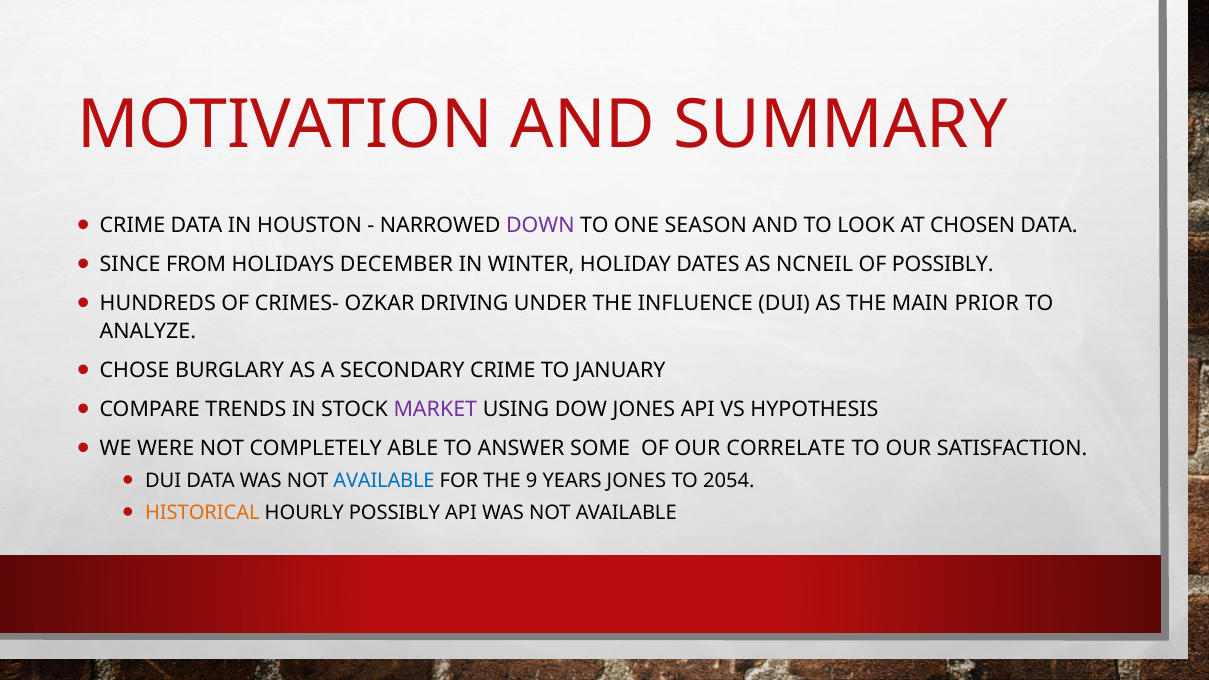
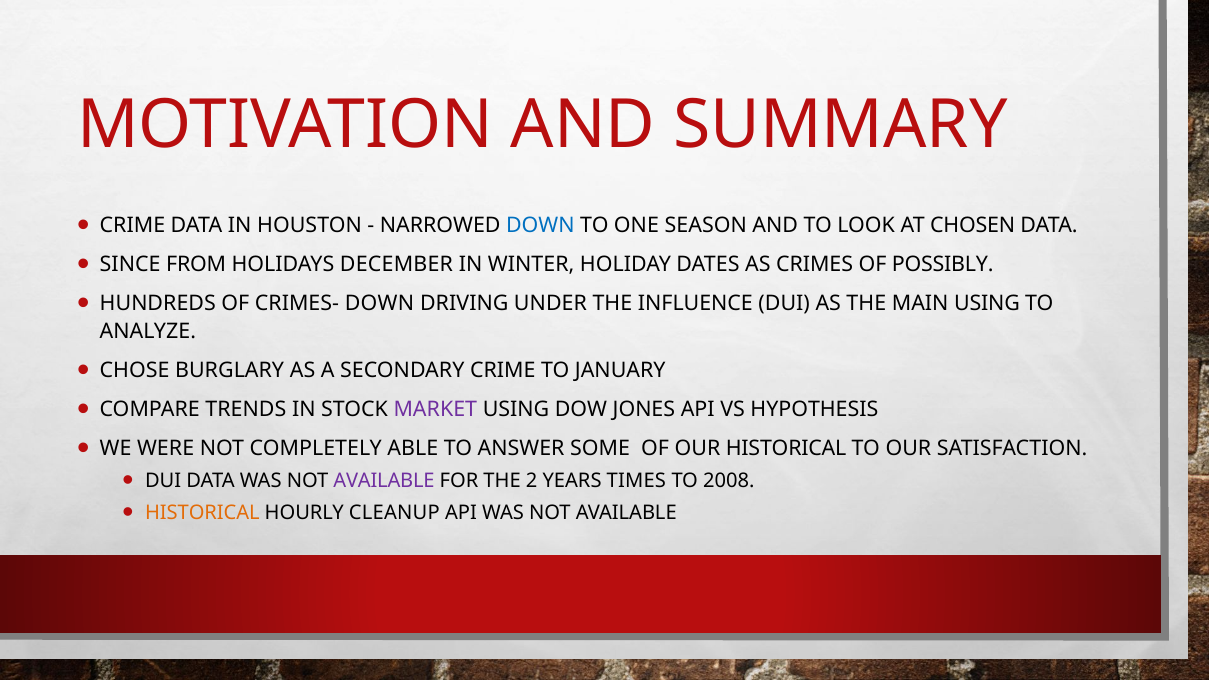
DOWN colour: purple -> blue (540, 226)
NCNEIL: NCNEIL -> CRIMES (815, 265)
CRIMES- OZKAR: OZKAR -> DOWN (379, 304)
MAIN PRIOR: PRIOR -> USING (987, 304)
OUR CORRELATE: CORRELATE -> HISTORICAL (786, 449)
AVAILABLE colour: blue -> purple (384, 481)
9: 9 -> 2 (532, 481)
YEARS JONES: JONES -> TIMES (636, 481)
2054: 2054 -> 2008 (729, 481)
HOURLY POSSIBLY: POSSIBLY -> CLEANUP (394, 513)
